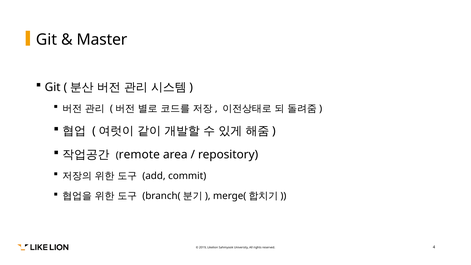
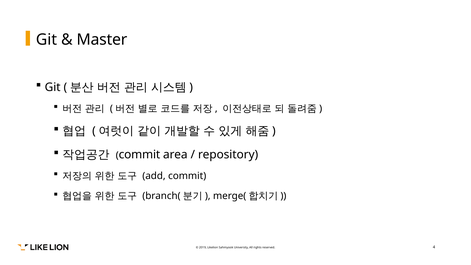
remote: remote -> commit (139, 155)
